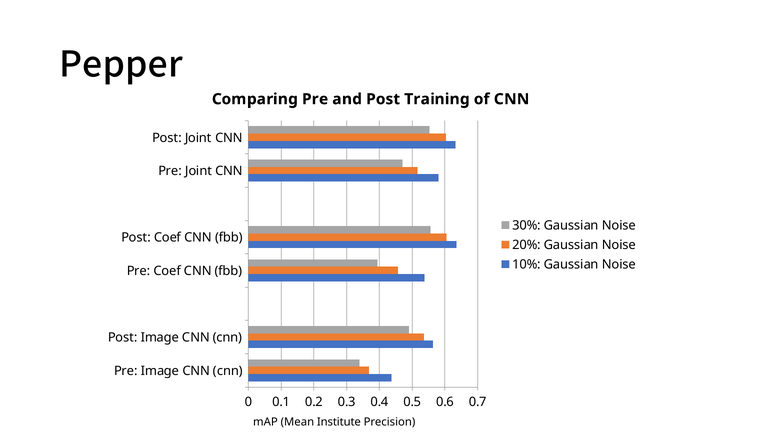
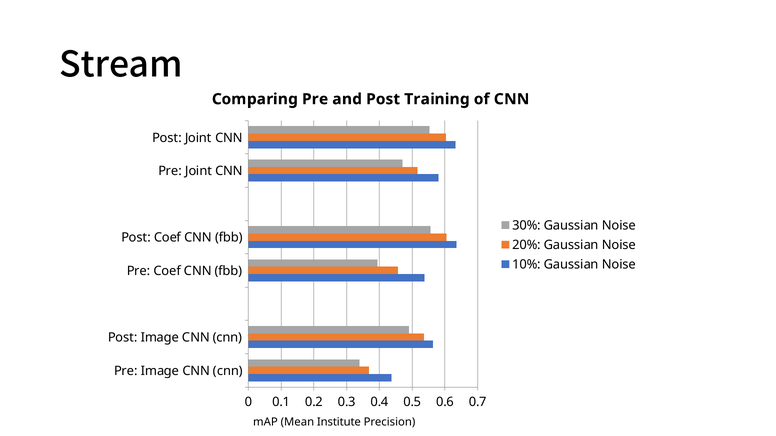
Pepper: Pepper -> Stream (121, 65)
